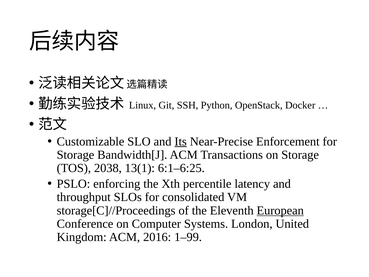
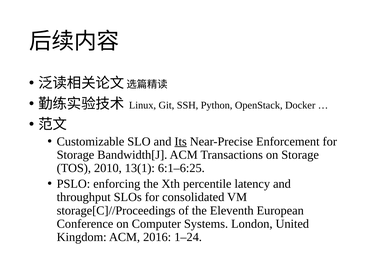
2038: 2038 -> 2010 (108, 168)
European underline: present -> none (280, 210)
1–99: 1–99 -> 1–24 (188, 237)
